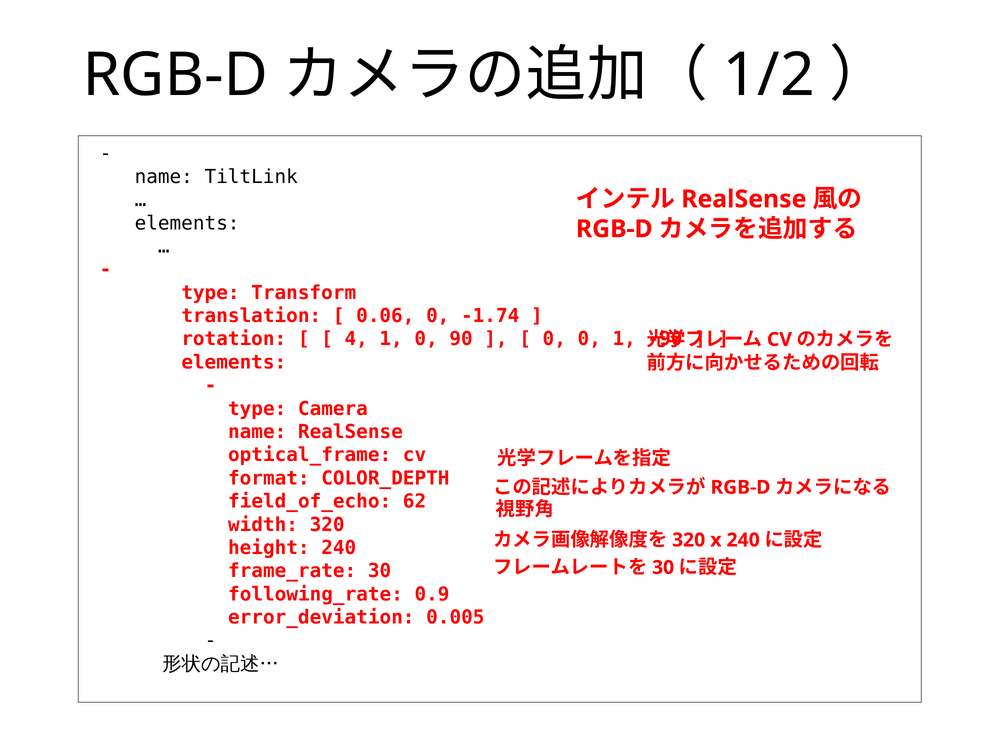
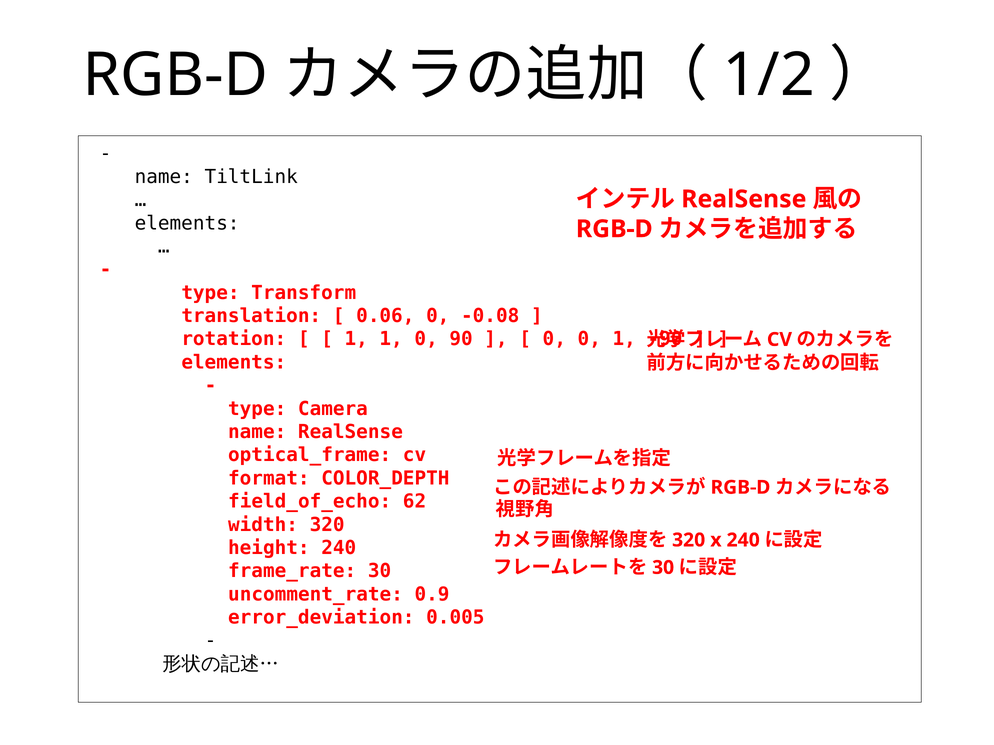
-1.74: -1.74 -> -0.08 (490, 316)
4: 4 -> 1 (356, 339)
following_rate: following_rate -> uncomment_rate (316, 595)
